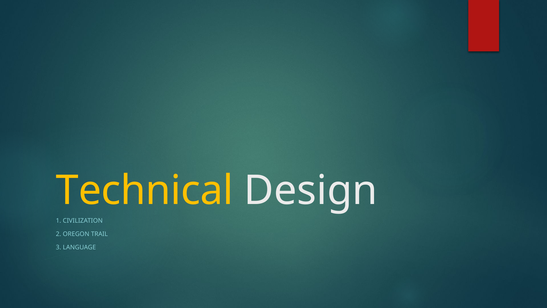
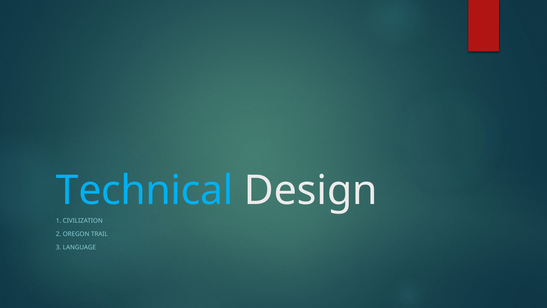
Technical colour: yellow -> light blue (145, 191)
